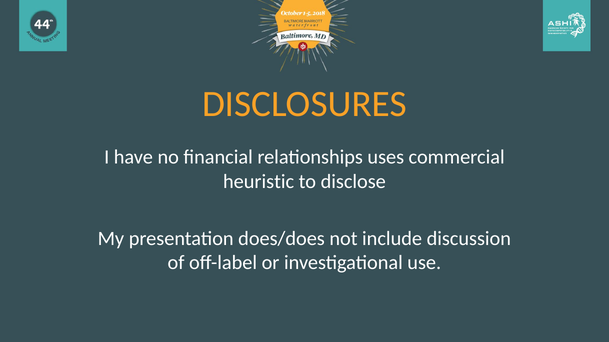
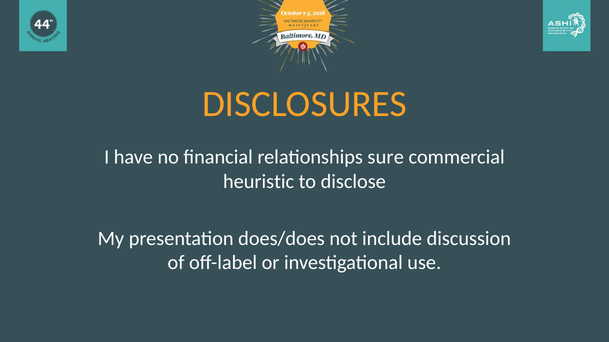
uses: uses -> sure (386, 158)
